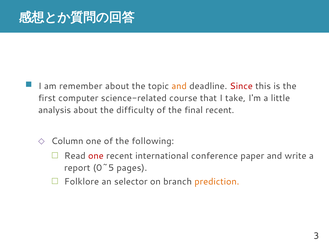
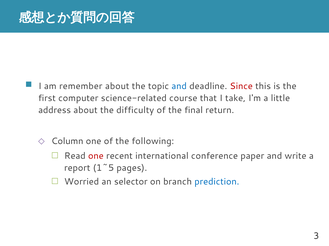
and colour: orange -> blue (179, 86)
analysis: analysis -> address (55, 110)
final recent: recent -> return (220, 110)
0~5: 0~5 -> 1~5 (103, 168)
Folklore: Folklore -> Worried (82, 182)
prediction colour: orange -> blue (217, 182)
